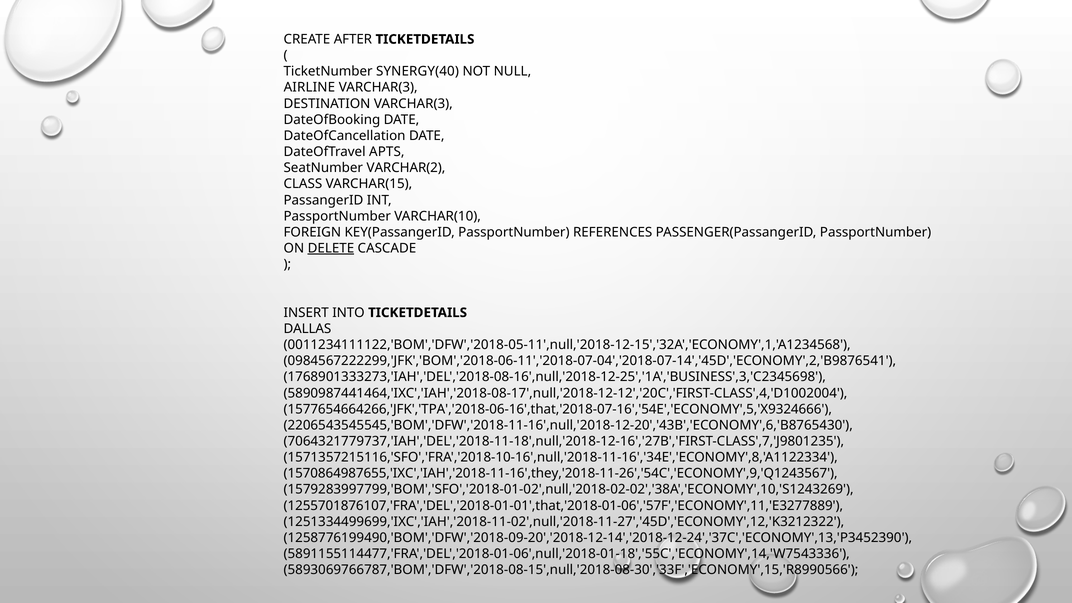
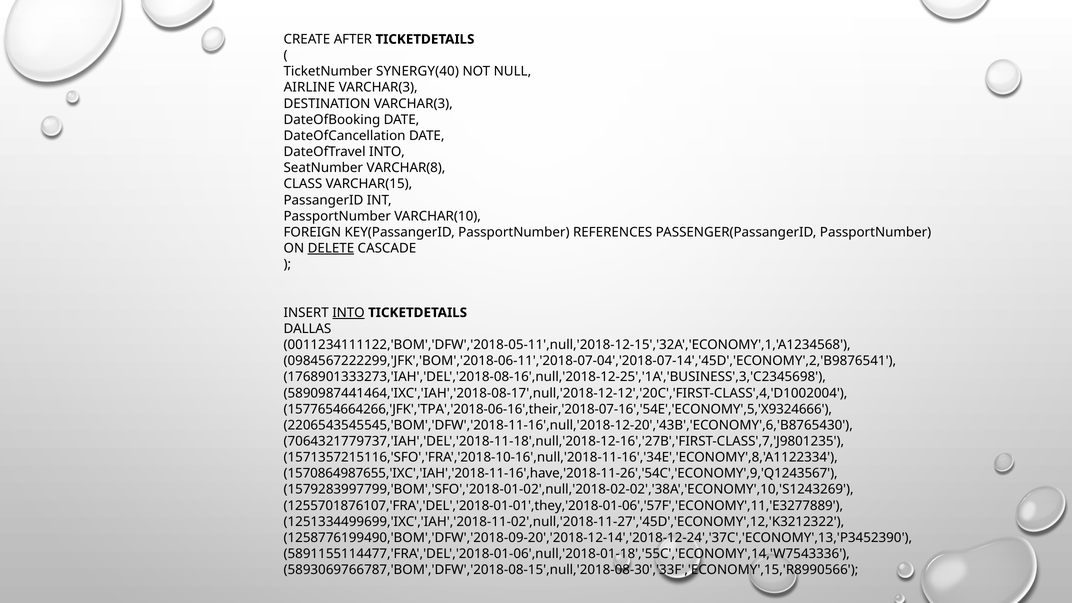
DateOfTravel APTS: APTS -> INTO (387, 152)
VARCHAR(2: VARCHAR(2 -> VARCHAR(8 (406, 168)
INTO underline: none -> present (348, 313)
1577654664266,'JFK','TPA','2018-06-16',that,'2018-07-16','54E','ECONOMY',5,'X9324666: 1577654664266,'JFK','TPA','2018-06-16',that,'2018-07-16','54E','ECONOMY',5,'X9324666 -> 1577654664266,'JFK','TPA','2018-06-16',their,'2018-07-16','54E','ECONOMY',5,'X9324666 (558, 409)
1570864987655,'IXC','IAH','2018-11-16',they,'2018-11-26','54C','ECONOMY',9,'Q1243567: 1570864987655,'IXC','IAH','2018-11-16',they,'2018-11-26','54C','ECONOMY',9,'Q1243567 -> 1570864987655,'IXC','IAH','2018-11-16',have,'2018-11-26','54C','ECONOMY',9,'Q1243567 (561, 473)
1255701876107,'FRA','DEL','2018-01-01',that,'2018-01-06','57F','ECONOMY',11,'E3277889: 1255701876107,'FRA','DEL','2018-01-01',that,'2018-01-06','57F','ECONOMY',11,'E3277889 -> 1255701876107,'FRA','DEL','2018-01-01',they,'2018-01-06','57F','ECONOMY',11,'E3277889 (563, 506)
